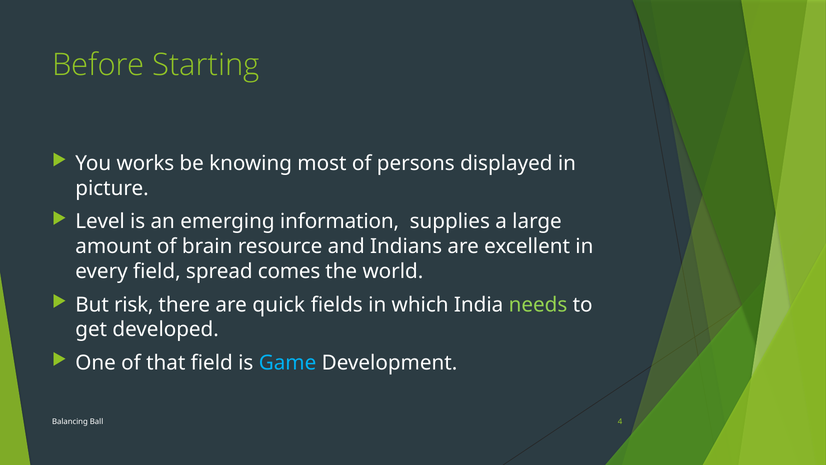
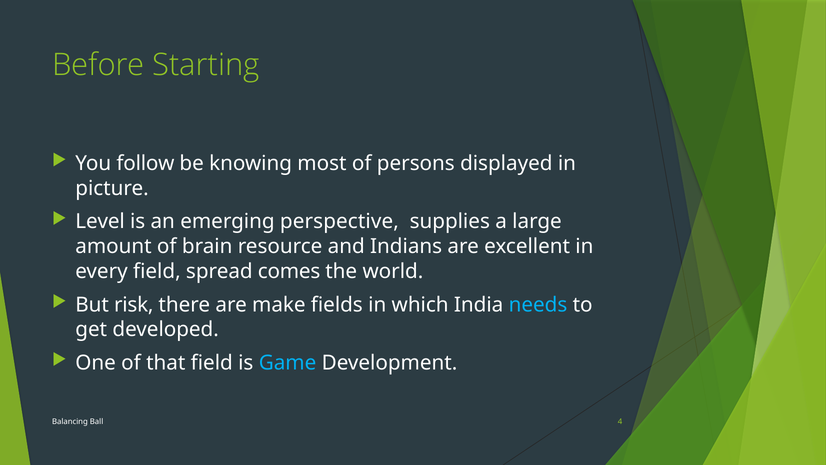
works: works -> follow (145, 163)
information: information -> perspective (339, 221)
quick: quick -> make (279, 304)
needs colour: light green -> light blue (538, 304)
